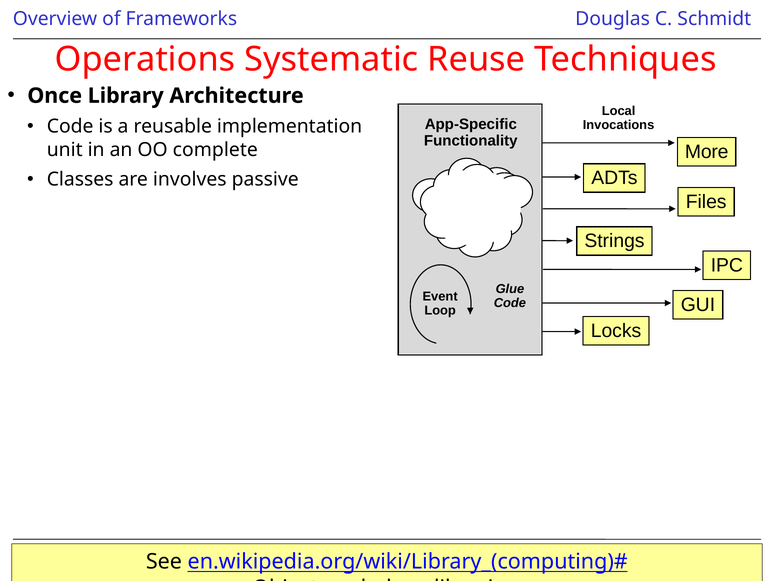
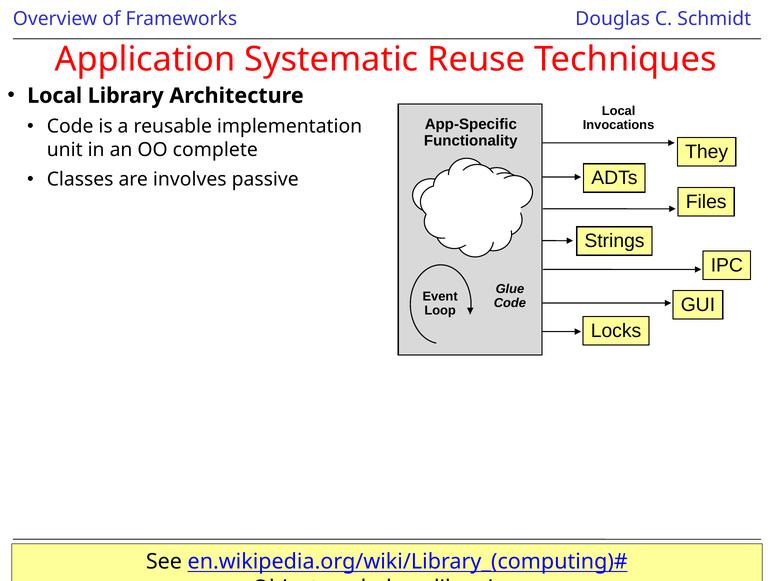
Operations: Operations -> Application (145, 60)
Once: Once -> Local (55, 96)
More: More -> They (707, 152)
